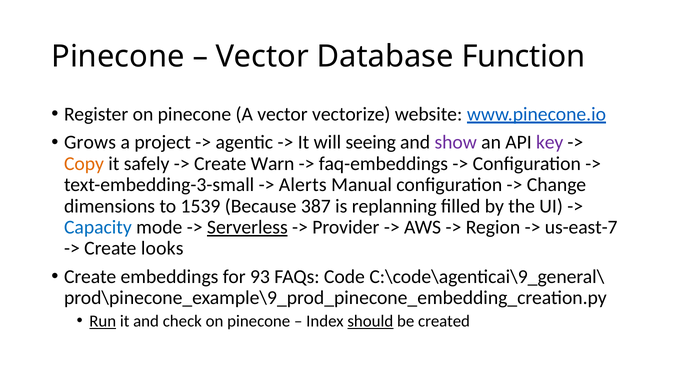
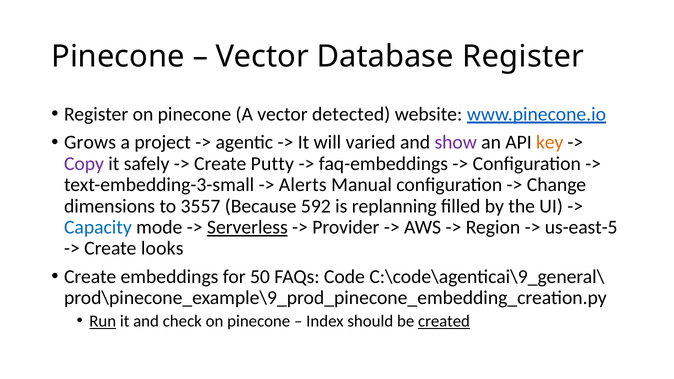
Database Function: Function -> Register (523, 57)
vectorize: vectorize -> detected (351, 114)
seeing: seeing -> varied (371, 143)
key colour: purple -> orange (550, 143)
Copy colour: orange -> purple (84, 164)
Warn: Warn -> Putty (272, 164)
1539: 1539 -> 3557 (201, 206)
387: 387 -> 592 (316, 206)
us-east-7: us-east-7 -> us-east-5 (581, 227)
93: 93 -> 50 (260, 277)
should underline: present -> none (370, 321)
created underline: none -> present (444, 321)
